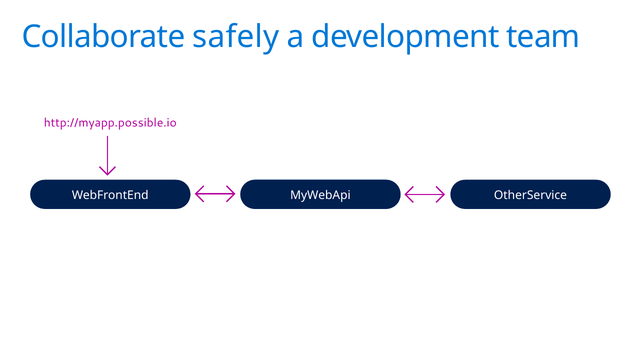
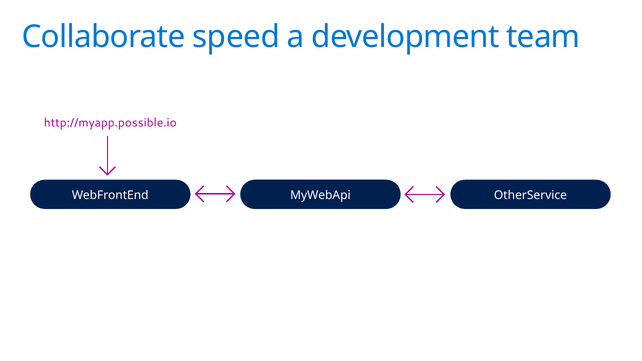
safely: safely -> speed (236, 37)
